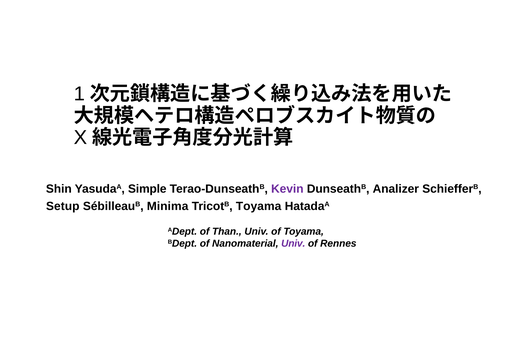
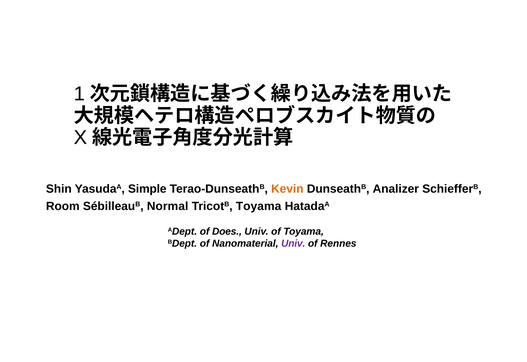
Kevin colour: purple -> orange (287, 189)
Setup: Setup -> Room (63, 206)
Minima: Minima -> Normal (168, 206)
Than: Than -> Does (227, 232)
